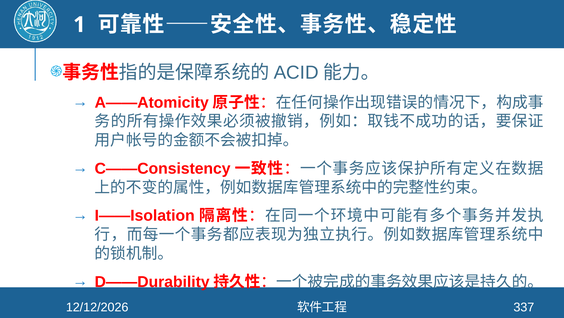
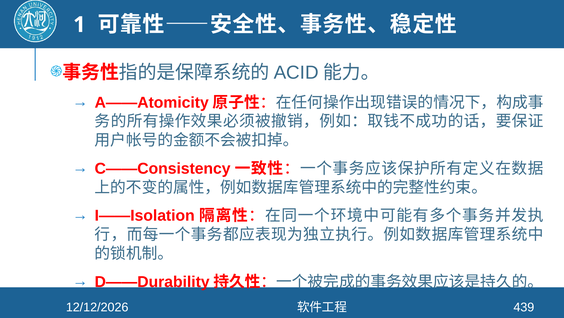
337: 337 -> 439 (524, 307)
